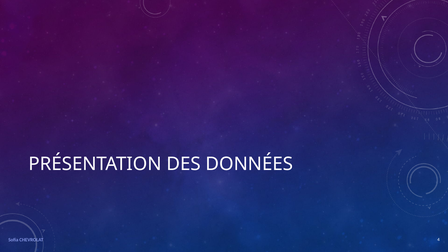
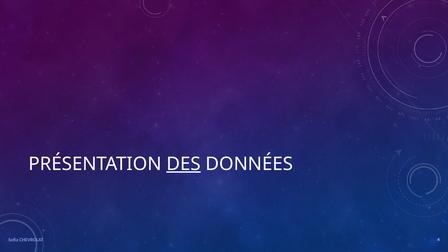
DES underline: none -> present (184, 164)
